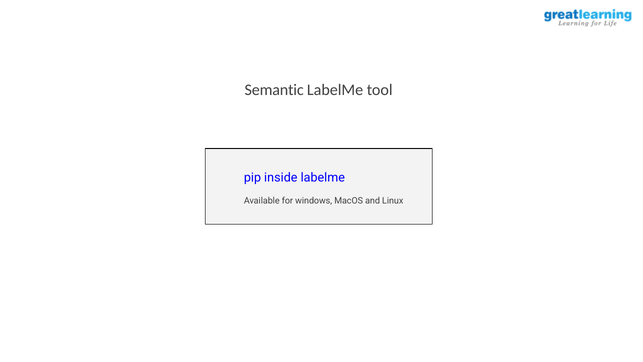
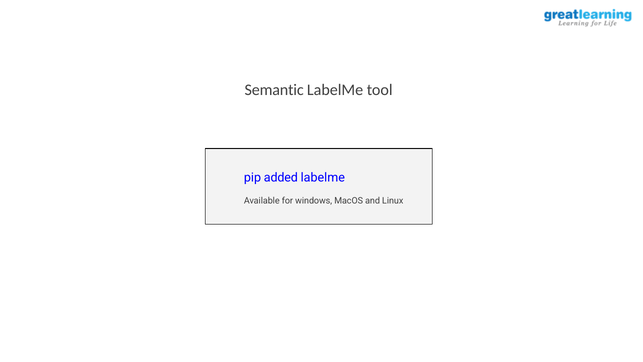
inside: inside -> added (281, 178)
